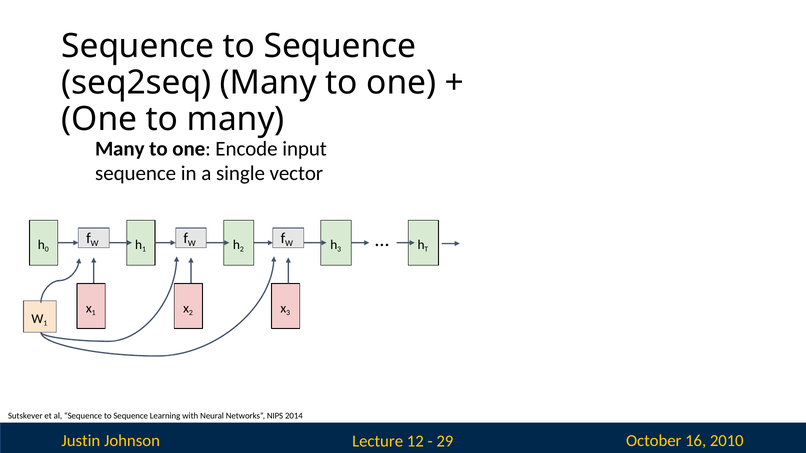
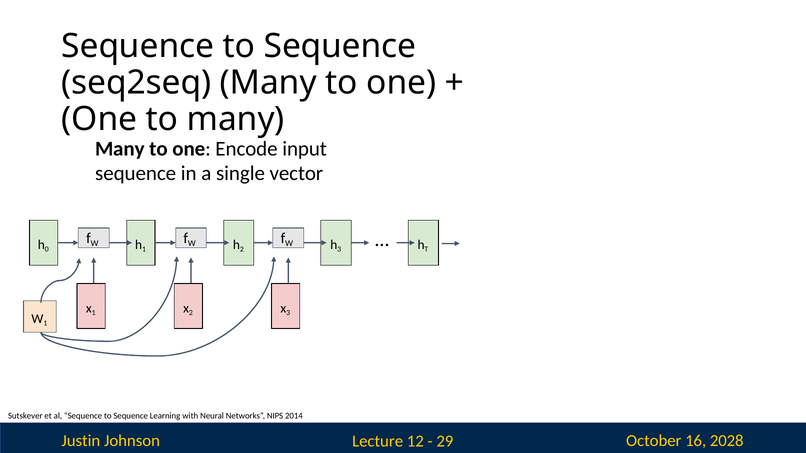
2010: 2010 -> 2028 (727, 441)
